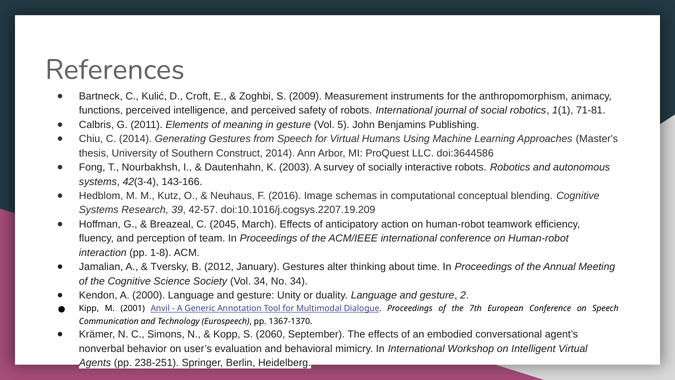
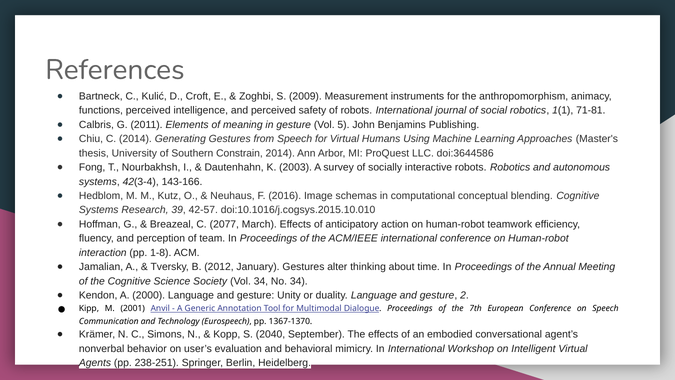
Construct: Construct -> Constrain (239, 153)
doi:10.1016/j.cogsys.2207.19.209: doi:10.1016/j.cogsys.2207.19.209 -> doi:10.1016/j.cogsys.2015.10.010 (298, 210)
2045: 2045 -> 2077 (224, 224)
2060: 2060 -> 2040 (270, 334)
